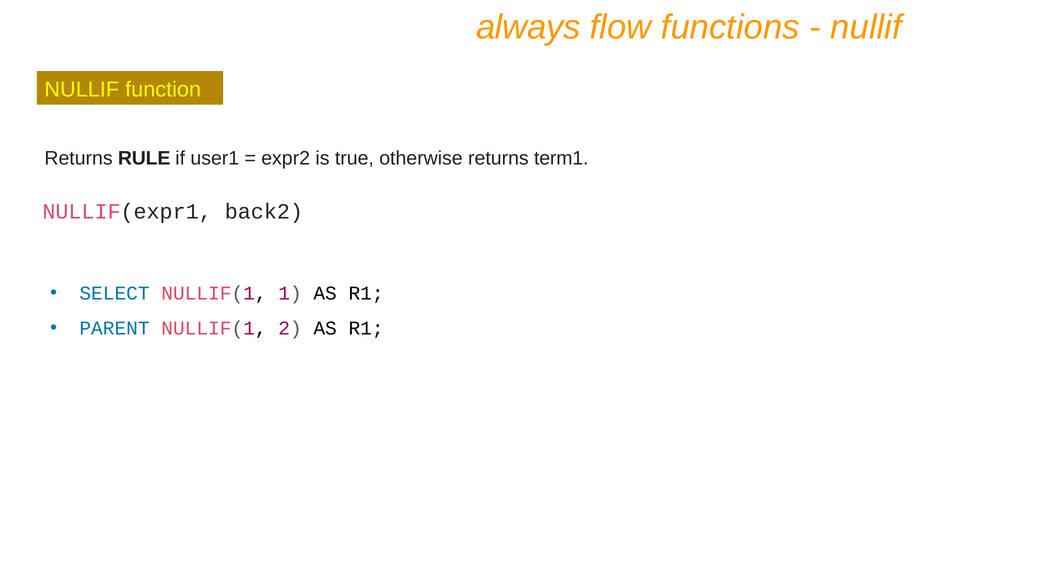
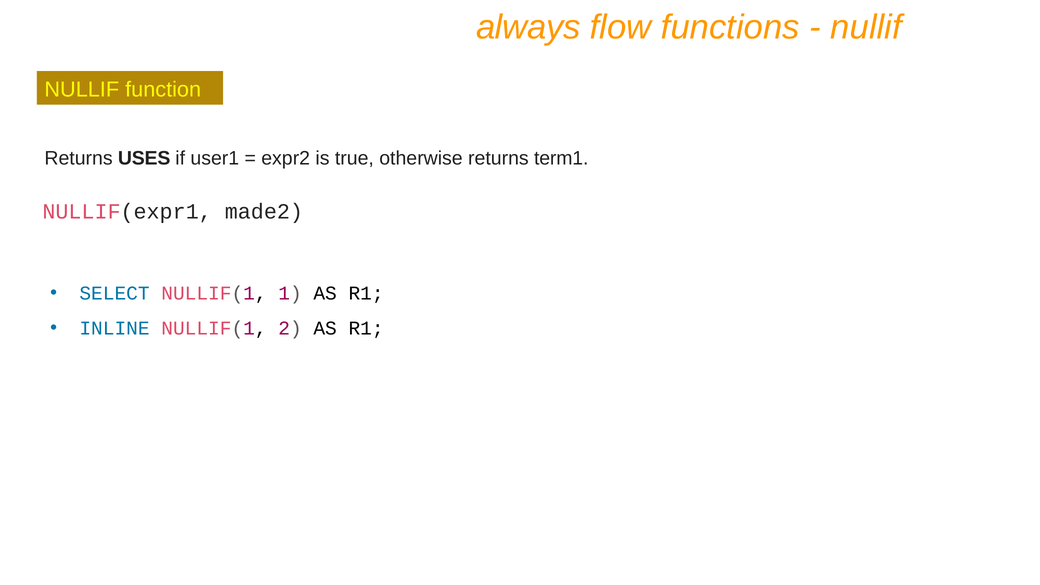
RULE: RULE -> USES (144, 158)
back2: back2 -> made2 (264, 212)
PARENT: PARENT -> INLINE (115, 328)
